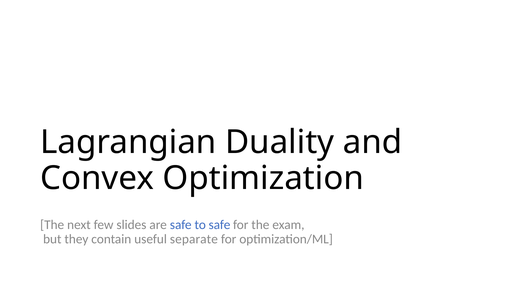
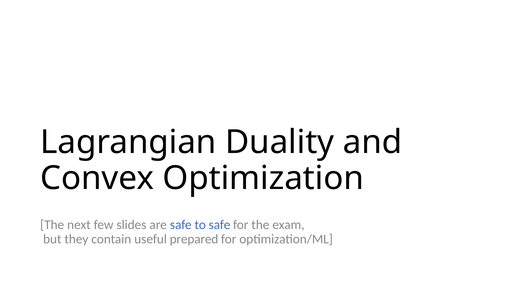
separate: separate -> prepared (194, 239)
